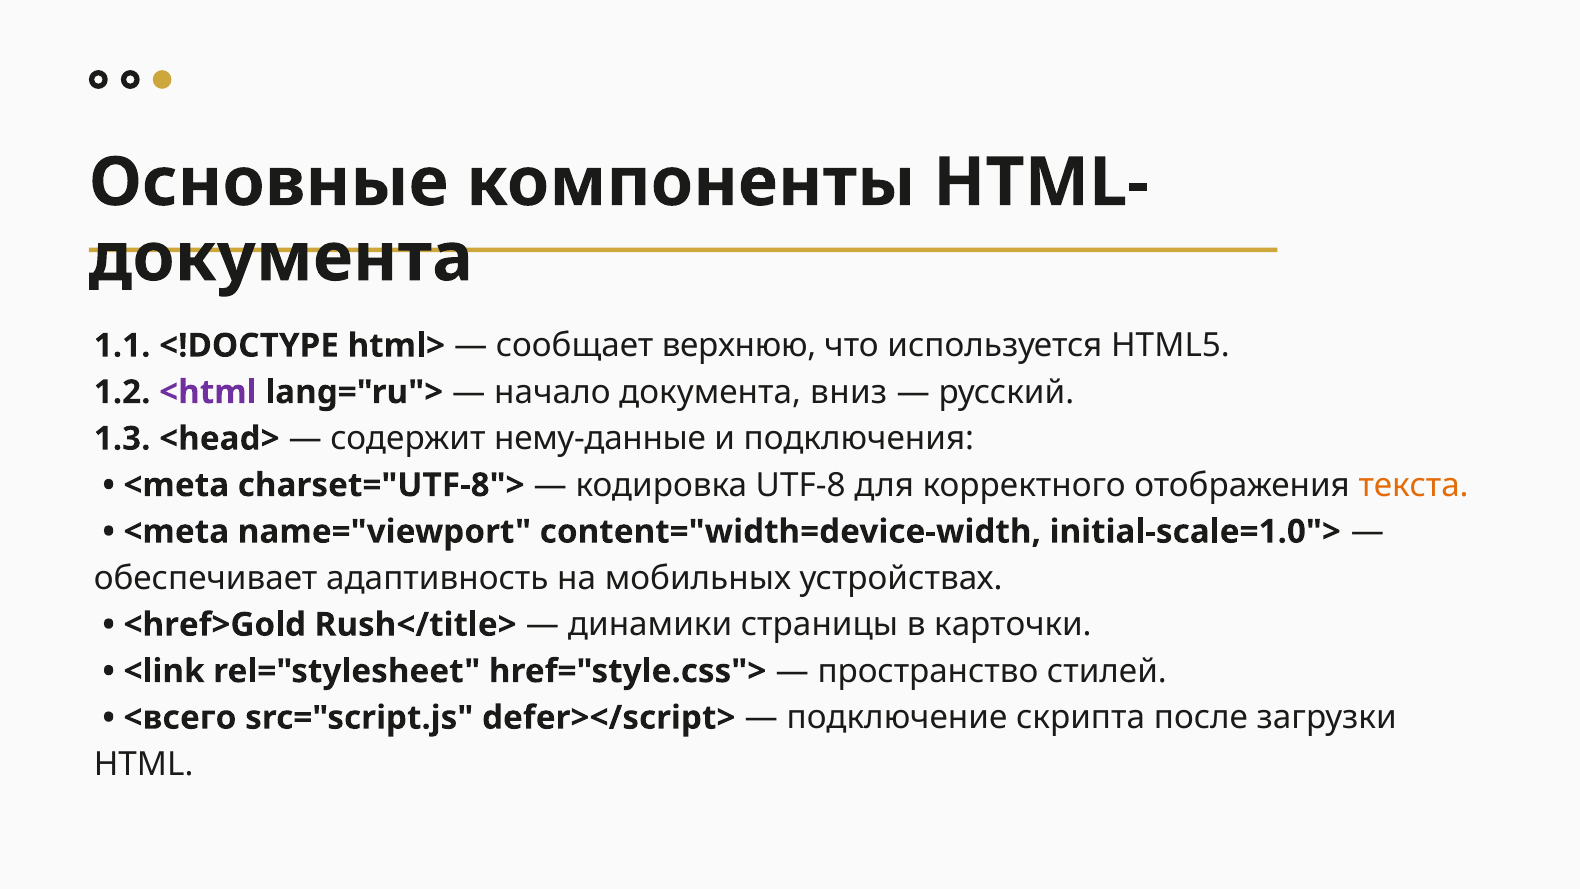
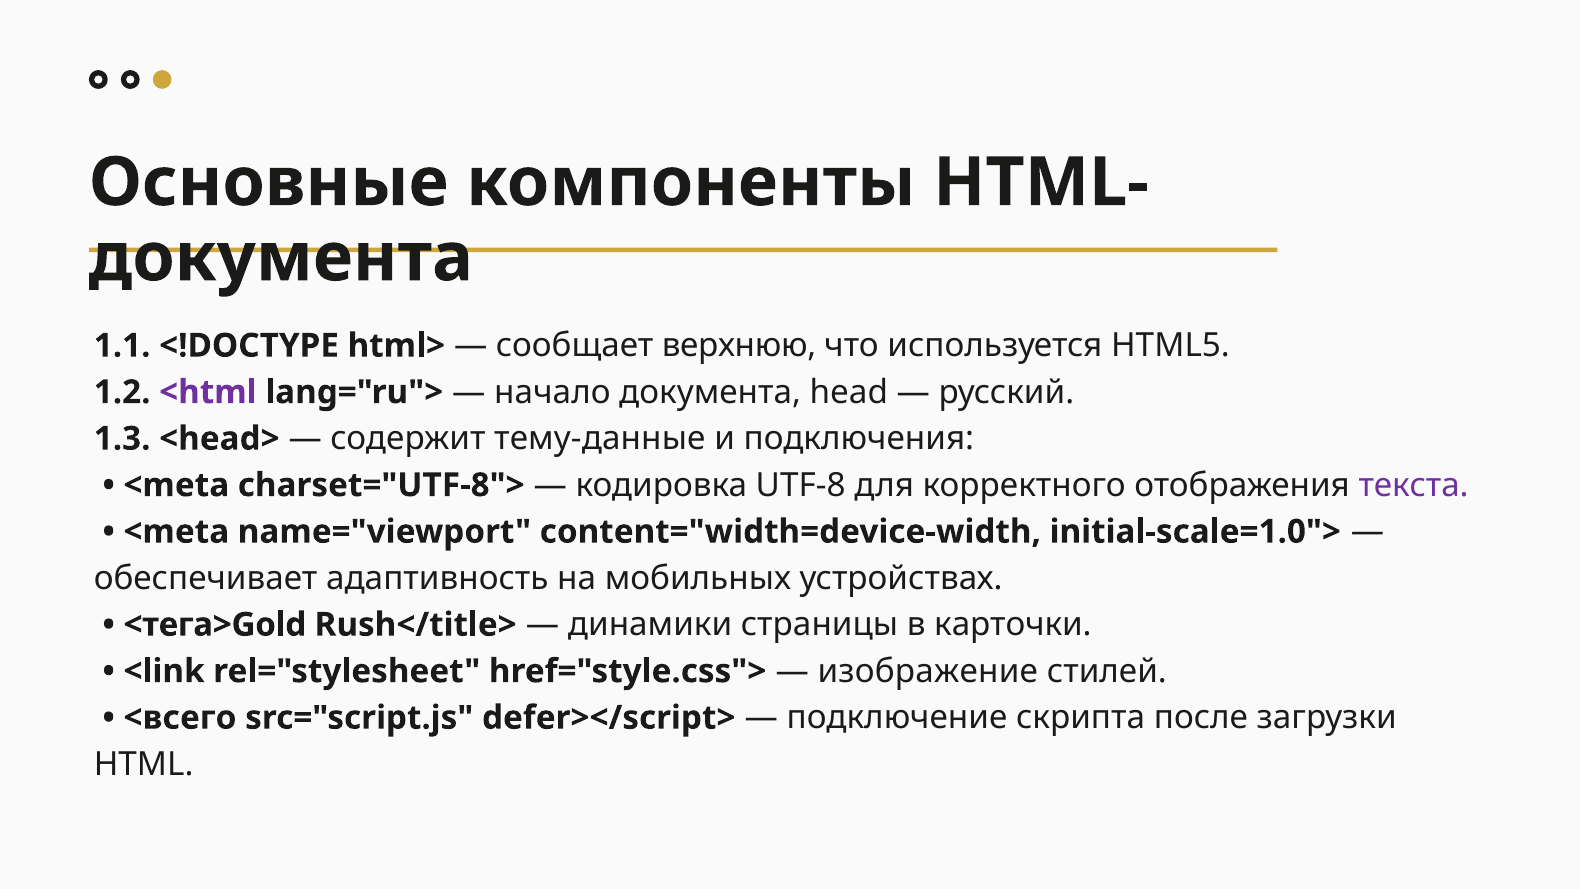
вниз: вниз -> head (849, 392)
нему-данные: нему-данные -> тему-данные (600, 439)
текста colour: orange -> purple (1414, 485)
<href>Gold: <href>Gold -> <тега>Gold (215, 625)
пространство: пространство -> изображение (928, 671)
